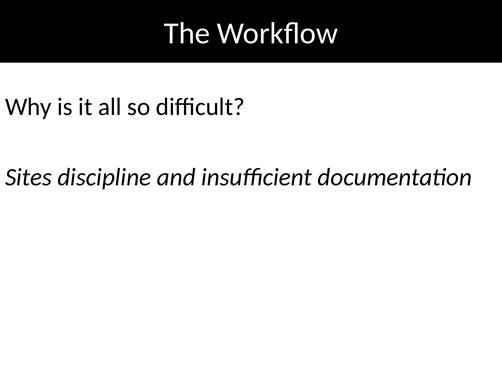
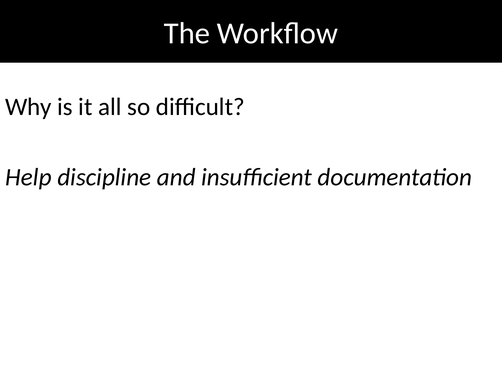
Sites: Sites -> Help (28, 177)
